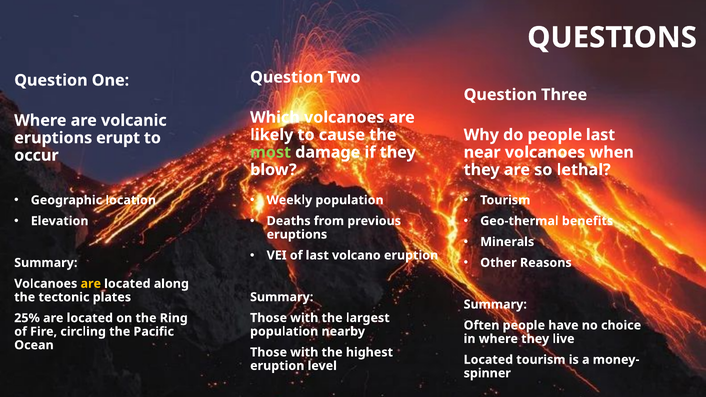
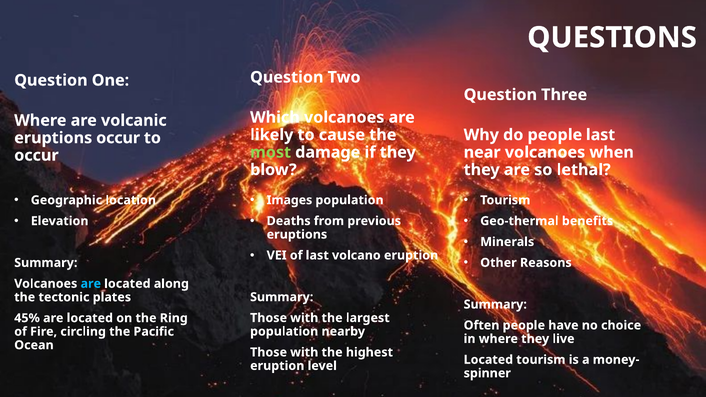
eruptions erupt: erupt -> occur (118, 138)
Weekly: Weekly -> Images (289, 200)
are colour: yellow -> light blue (91, 284)
25%: 25% -> 45% (27, 318)
